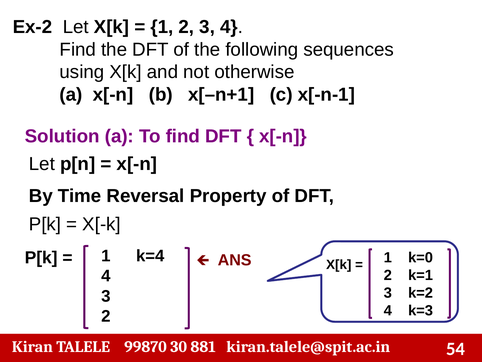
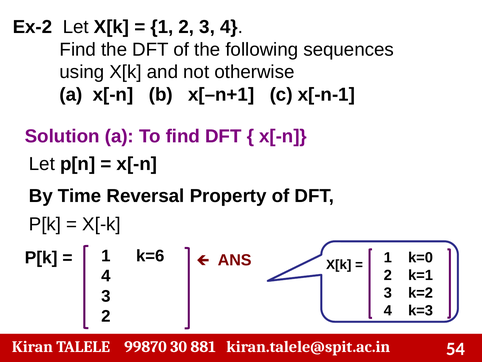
k=4: k=4 -> k=6 (150, 256)
